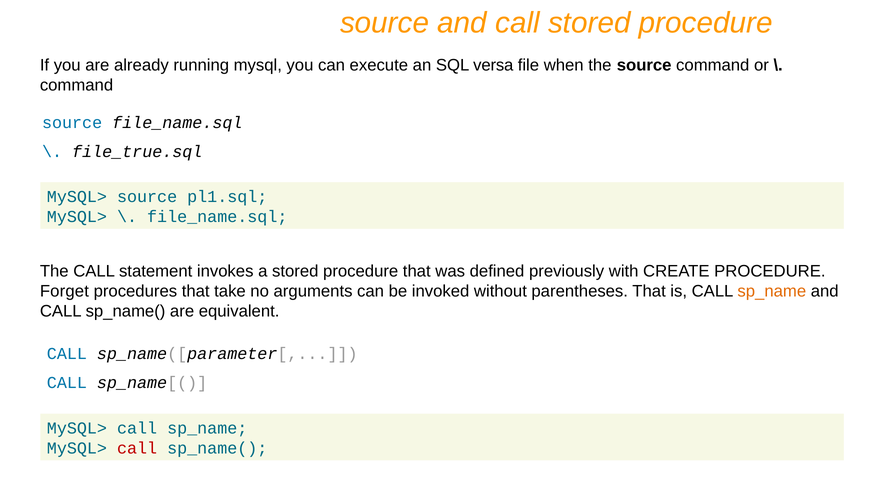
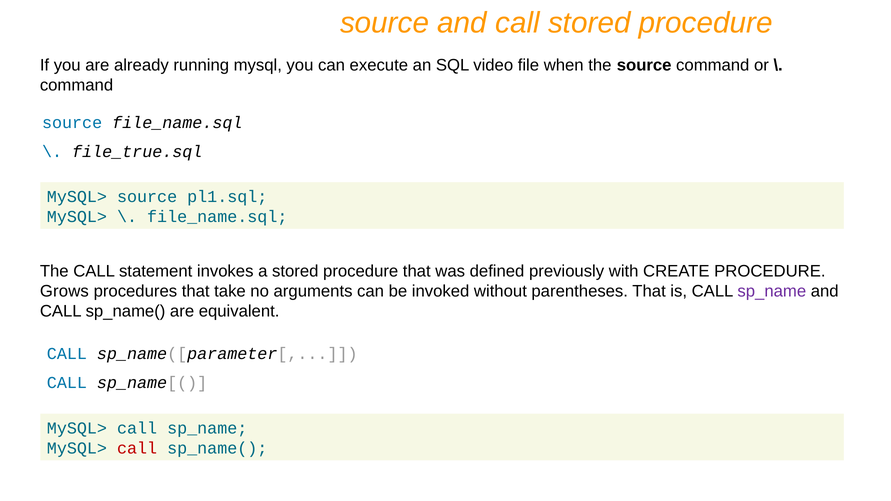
versa: versa -> video (493, 65)
Forget: Forget -> Grows (64, 291)
sp_name colour: orange -> purple (772, 291)
